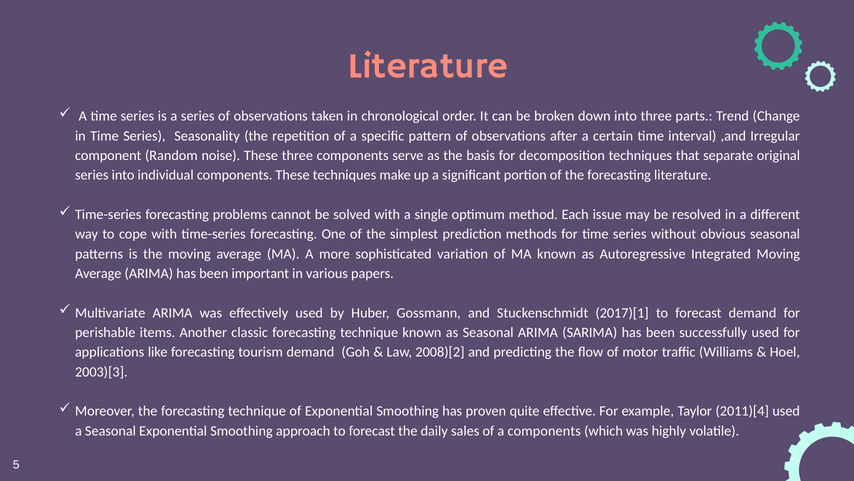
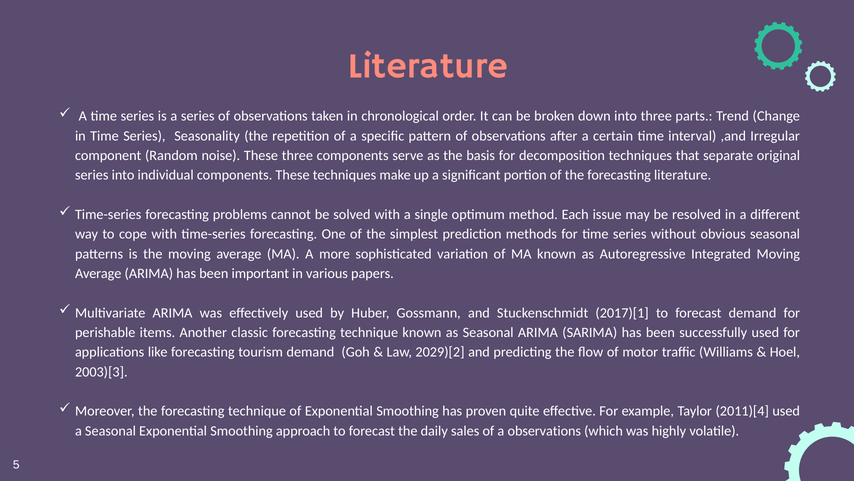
2008)[2: 2008)[2 -> 2029)[2 (440, 352)
a components: components -> observations (544, 430)
